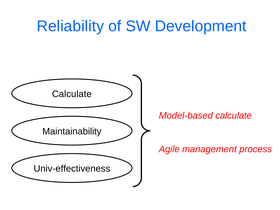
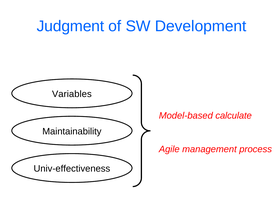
Reliability: Reliability -> Judgment (70, 26)
Calculate: Calculate -> Variables (72, 94)
